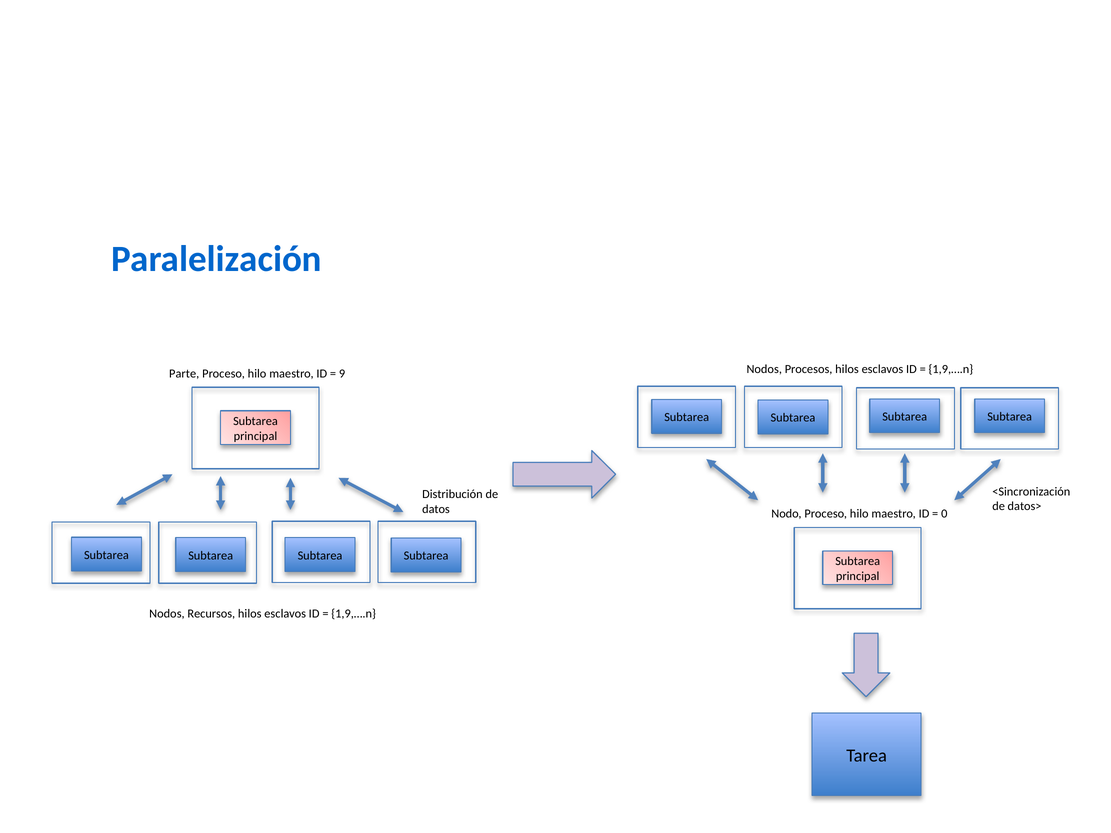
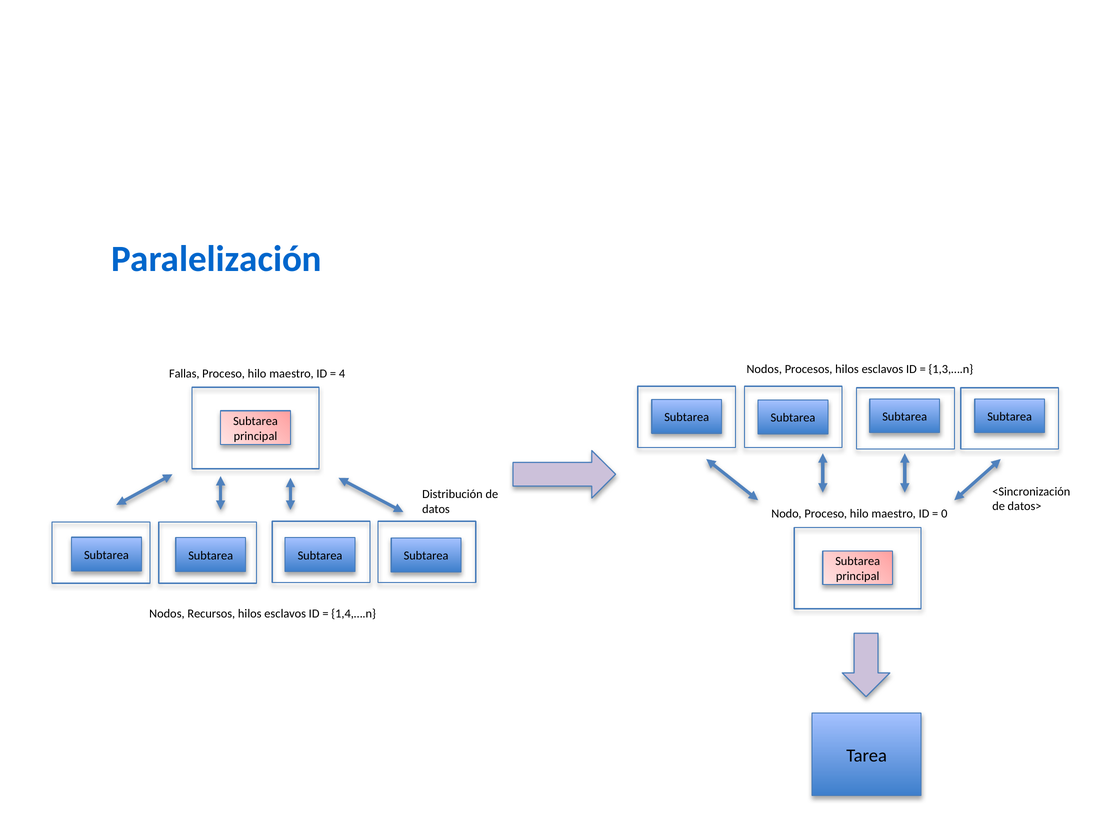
1,9,….n: 1,9,….n -> 1,3,….n (951, 369)
Parte: Parte -> Fallas (184, 374)
9: 9 -> 4 (342, 374)
1,9,….n: 1,9,….n -> 1,4,….n (354, 614)
